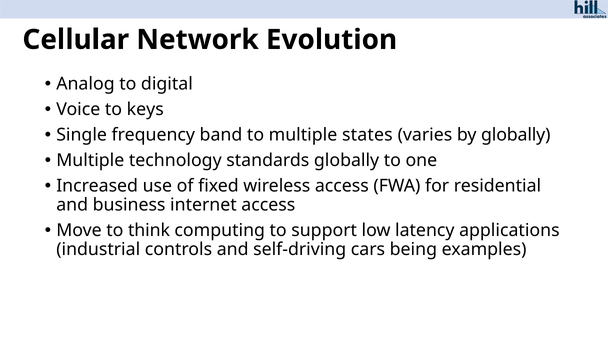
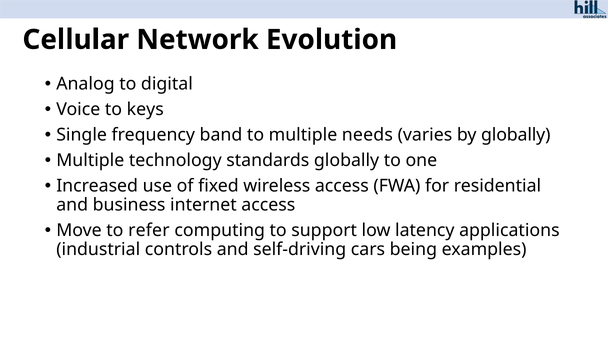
states: states -> needs (367, 135)
think: think -> refer (149, 230)
